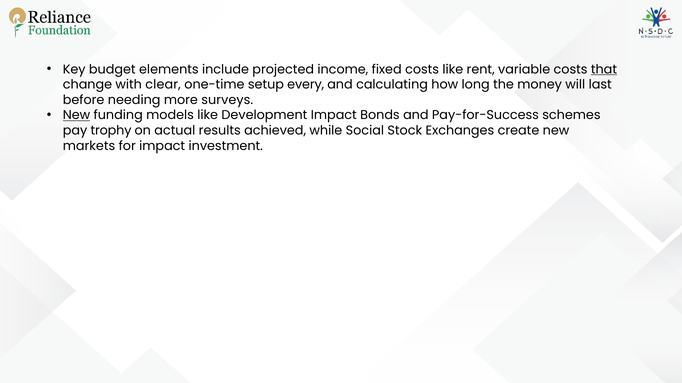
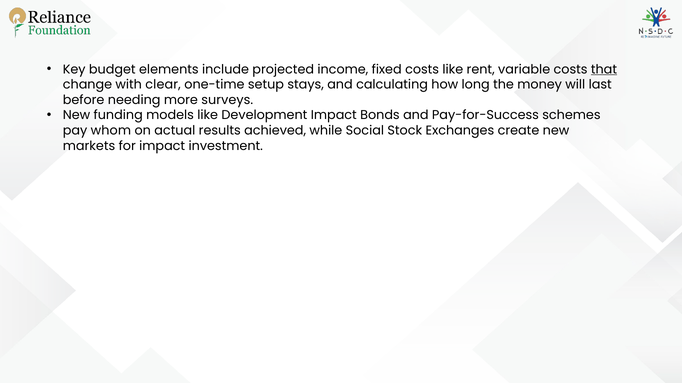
every: every -> stays (306, 85)
New underline: present -> none (77, 115)
trophy: trophy -> whom (111, 131)
